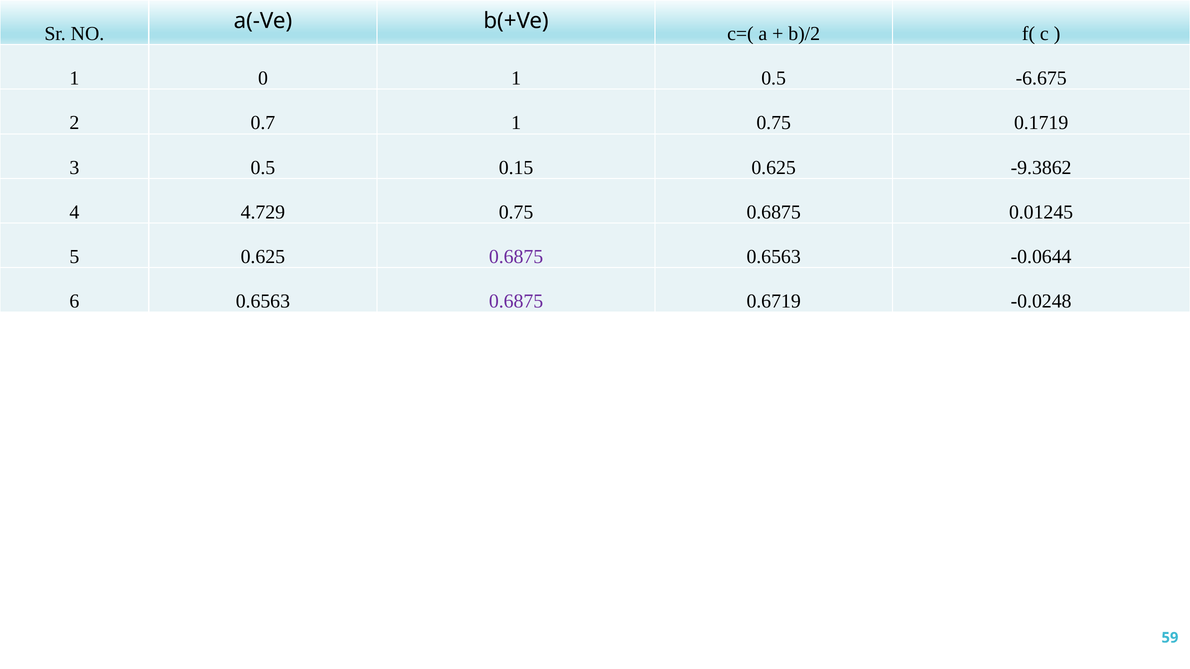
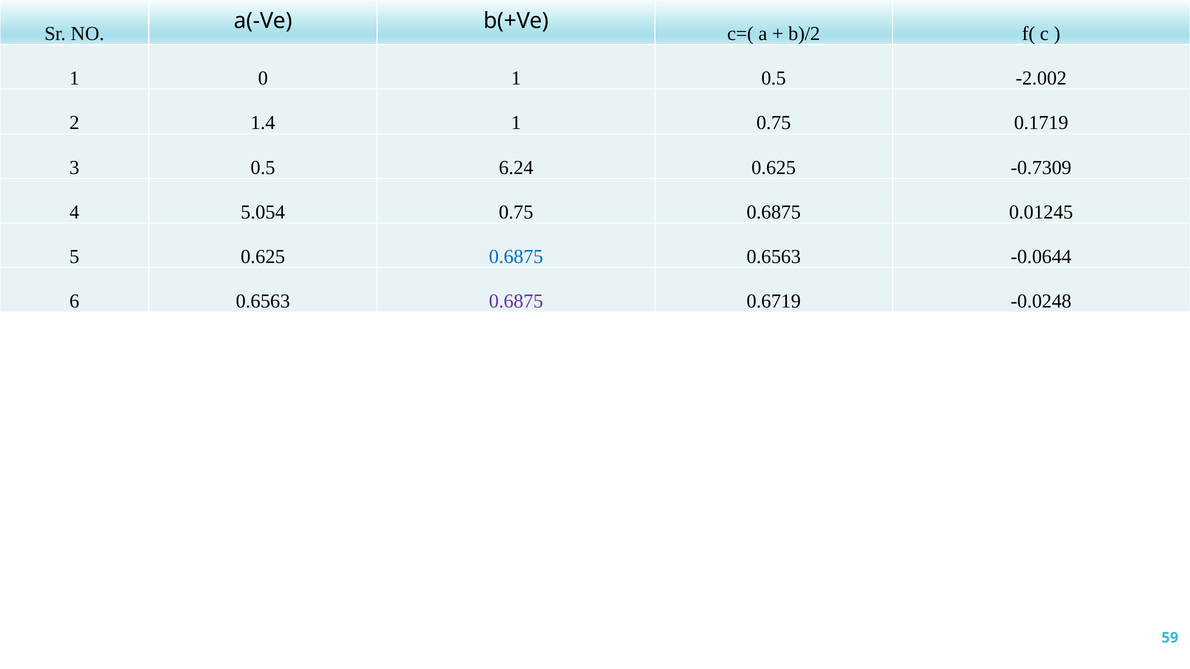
-6.675: -6.675 -> -2.002 (1041, 78)
0.7: 0.7 -> 1.4 (263, 123)
0.15: 0.15 -> 6.24 (516, 168)
-9.3862: -9.3862 -> -0.7309 (1041, 168)
4.729: 4.729 -> 5.054 (263, 212)
0.6875 colour: purple -> blue (516, 257)
